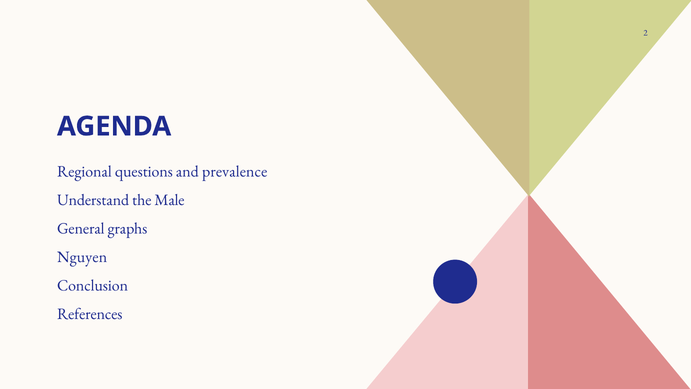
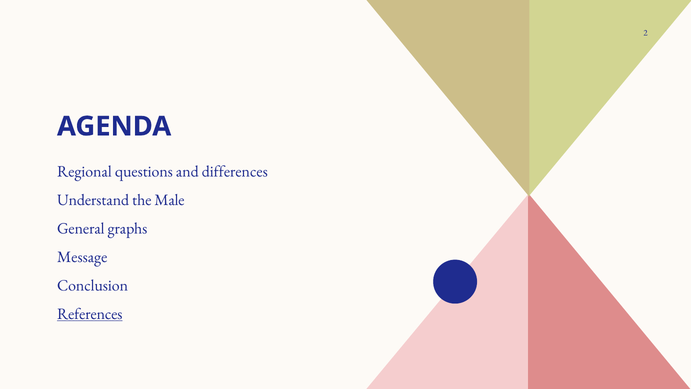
prevalence: prevalence -> differences (235, 171)
Nguyen: Nguyen -> Message (82, 257)
References underline: none -> present (90, 314)
